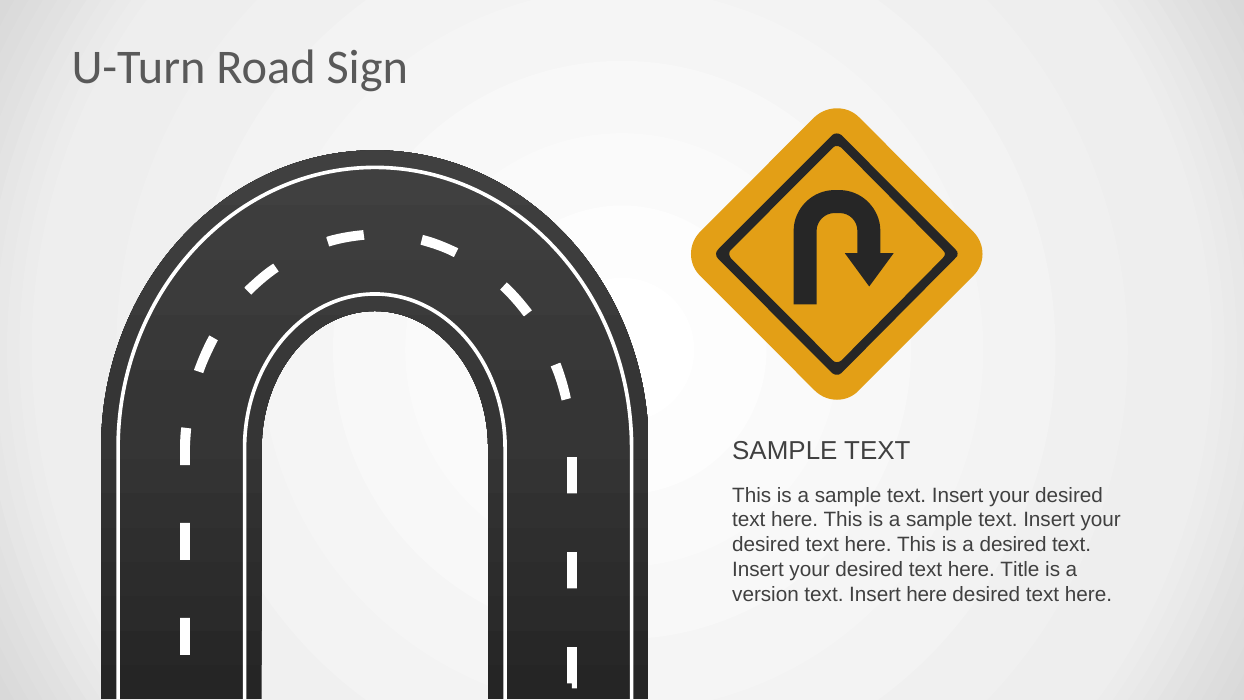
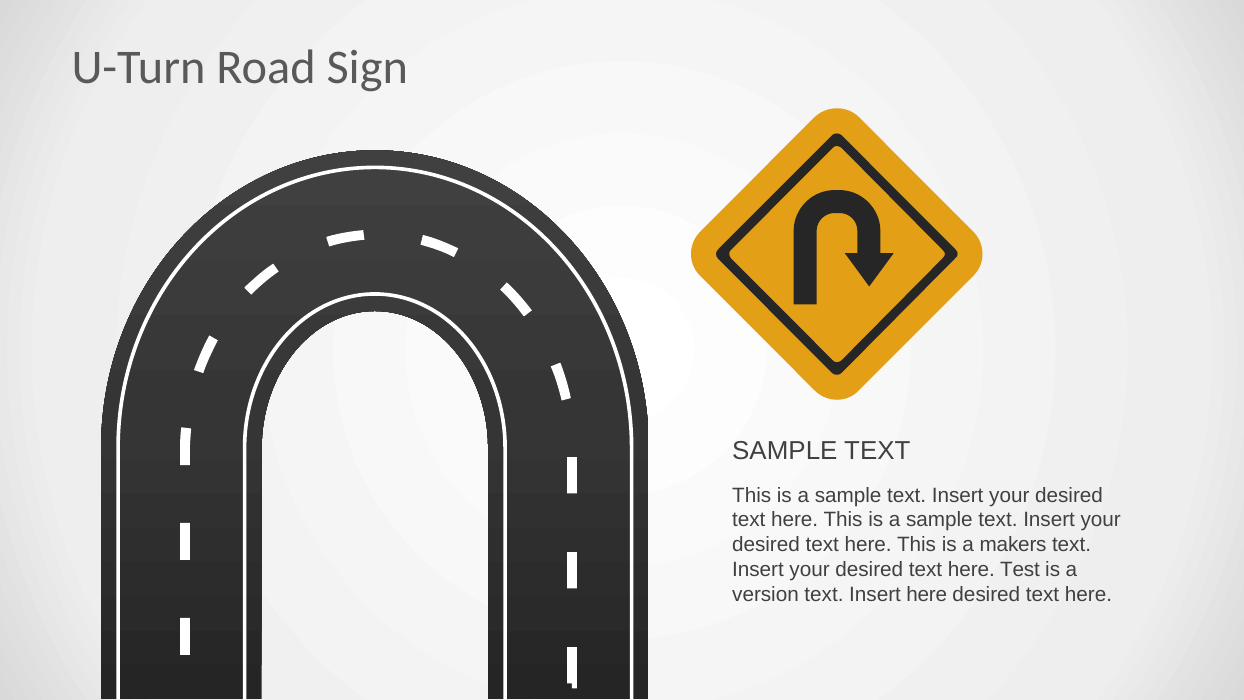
a desired: desired -> makers (1013, 545)
Title: Title -> Test (1020, 570)
